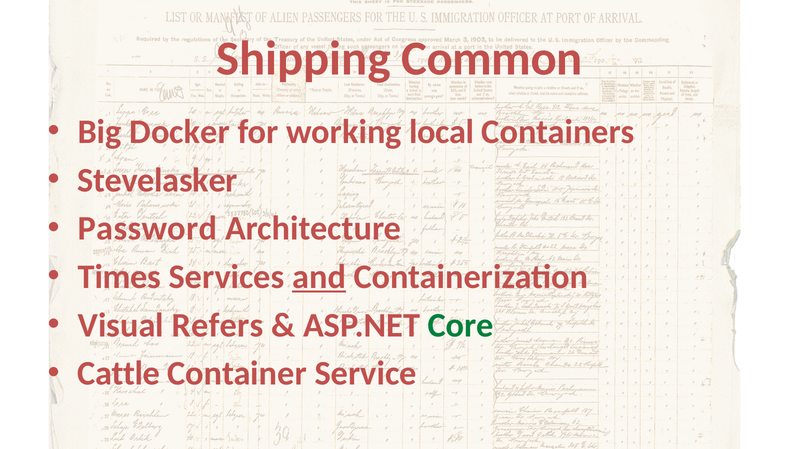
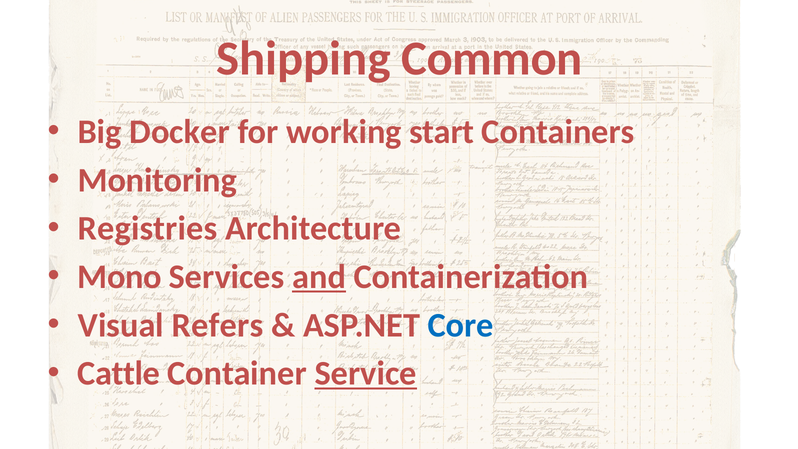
local: local -> start (442, 132)
Stevelasker: Stevelasker -> Monitoring (157, 180)
Password: Password -> Registries (148, 228)
Times: Times -> Mono (119, 277)
Core colour: green -> blue (461, 325)
Service underline: none -> present (366, 374)
